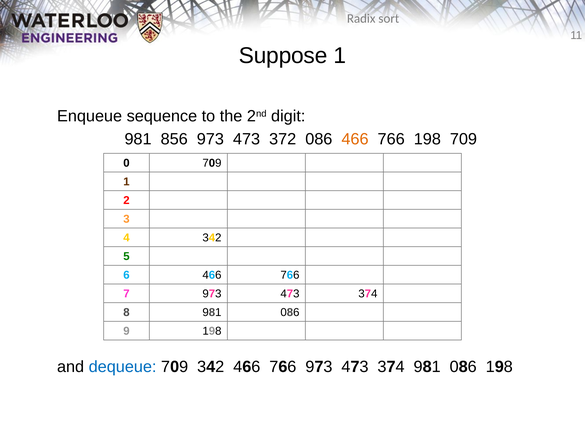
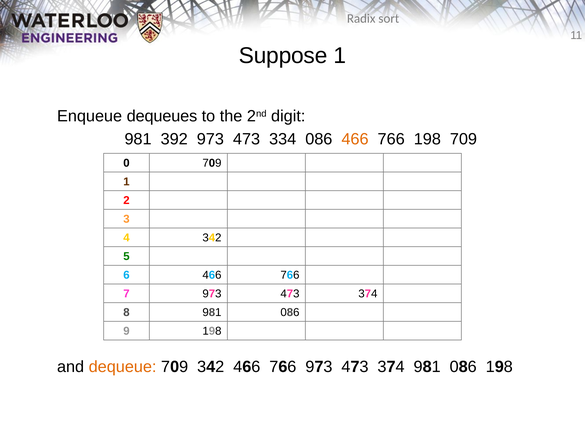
sequence: sequence -> dequeues (162, 116)
856: 856 -> 392 (174, 139)
372: 372 -> 334 (283, 139)
dequeue colour: blue -> orange (123, 367)
